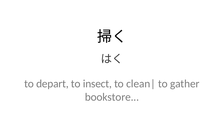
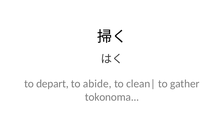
insect: insect -> abide (97, 84)
bookstore: bookstore -> tokonoma (112, 97)
